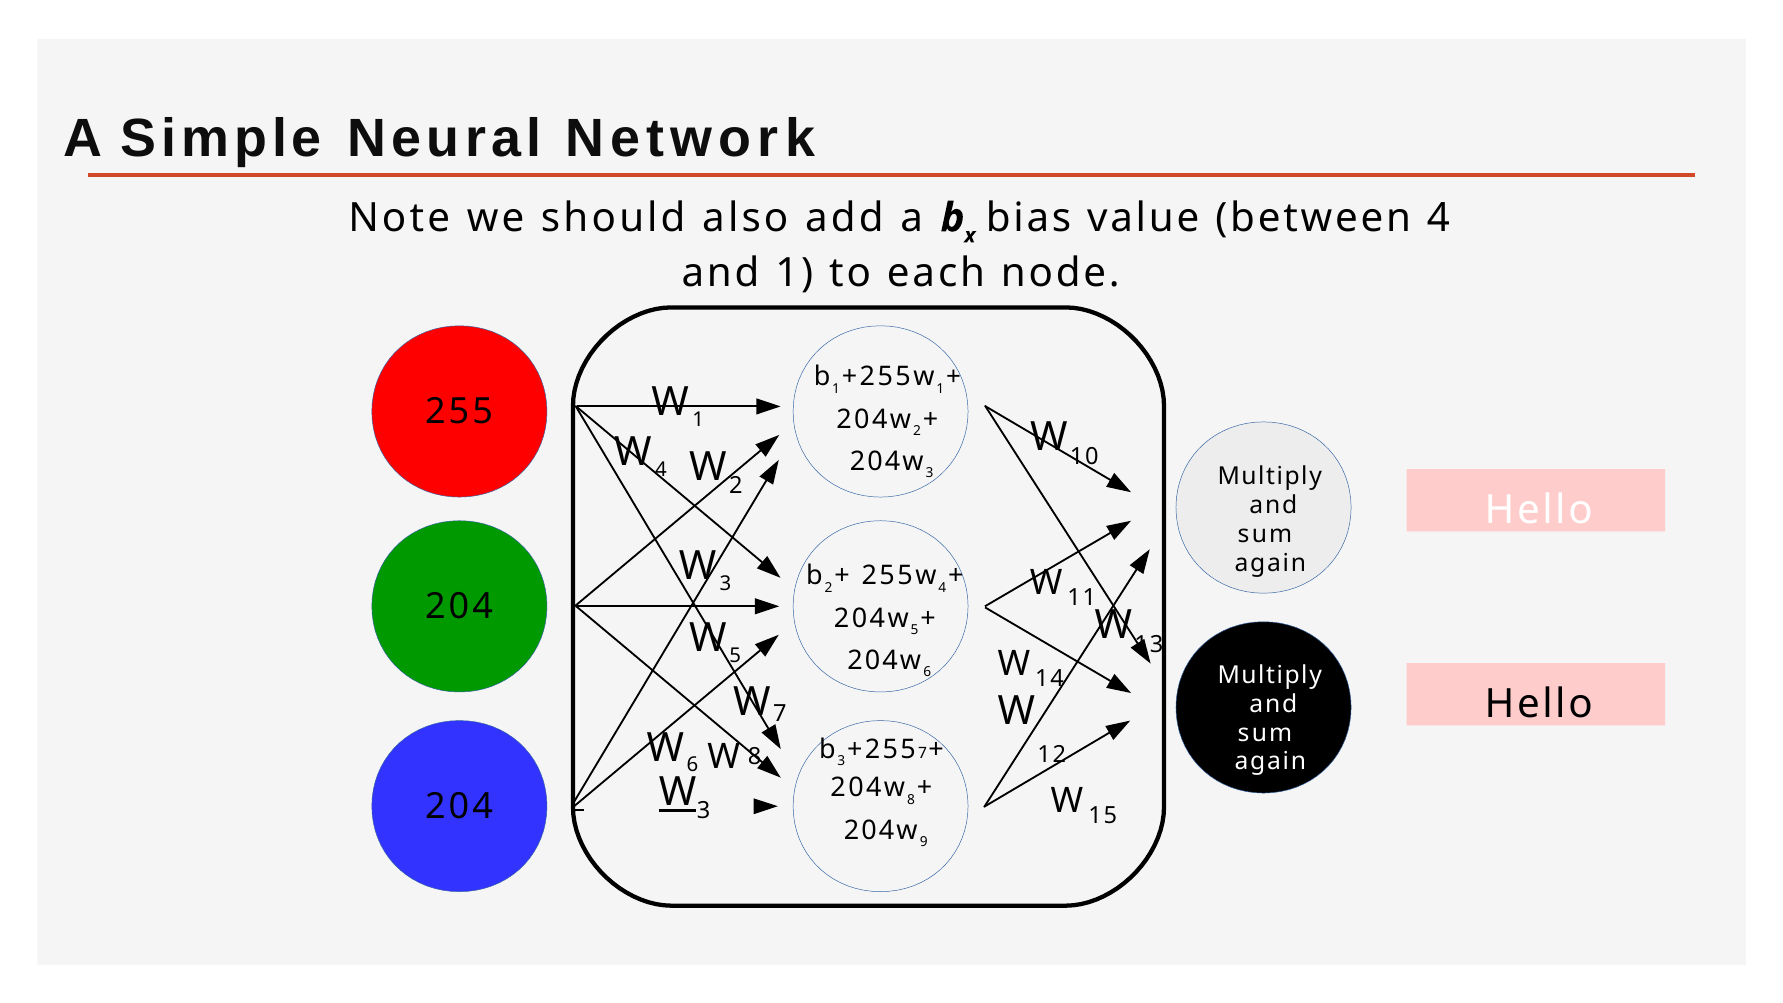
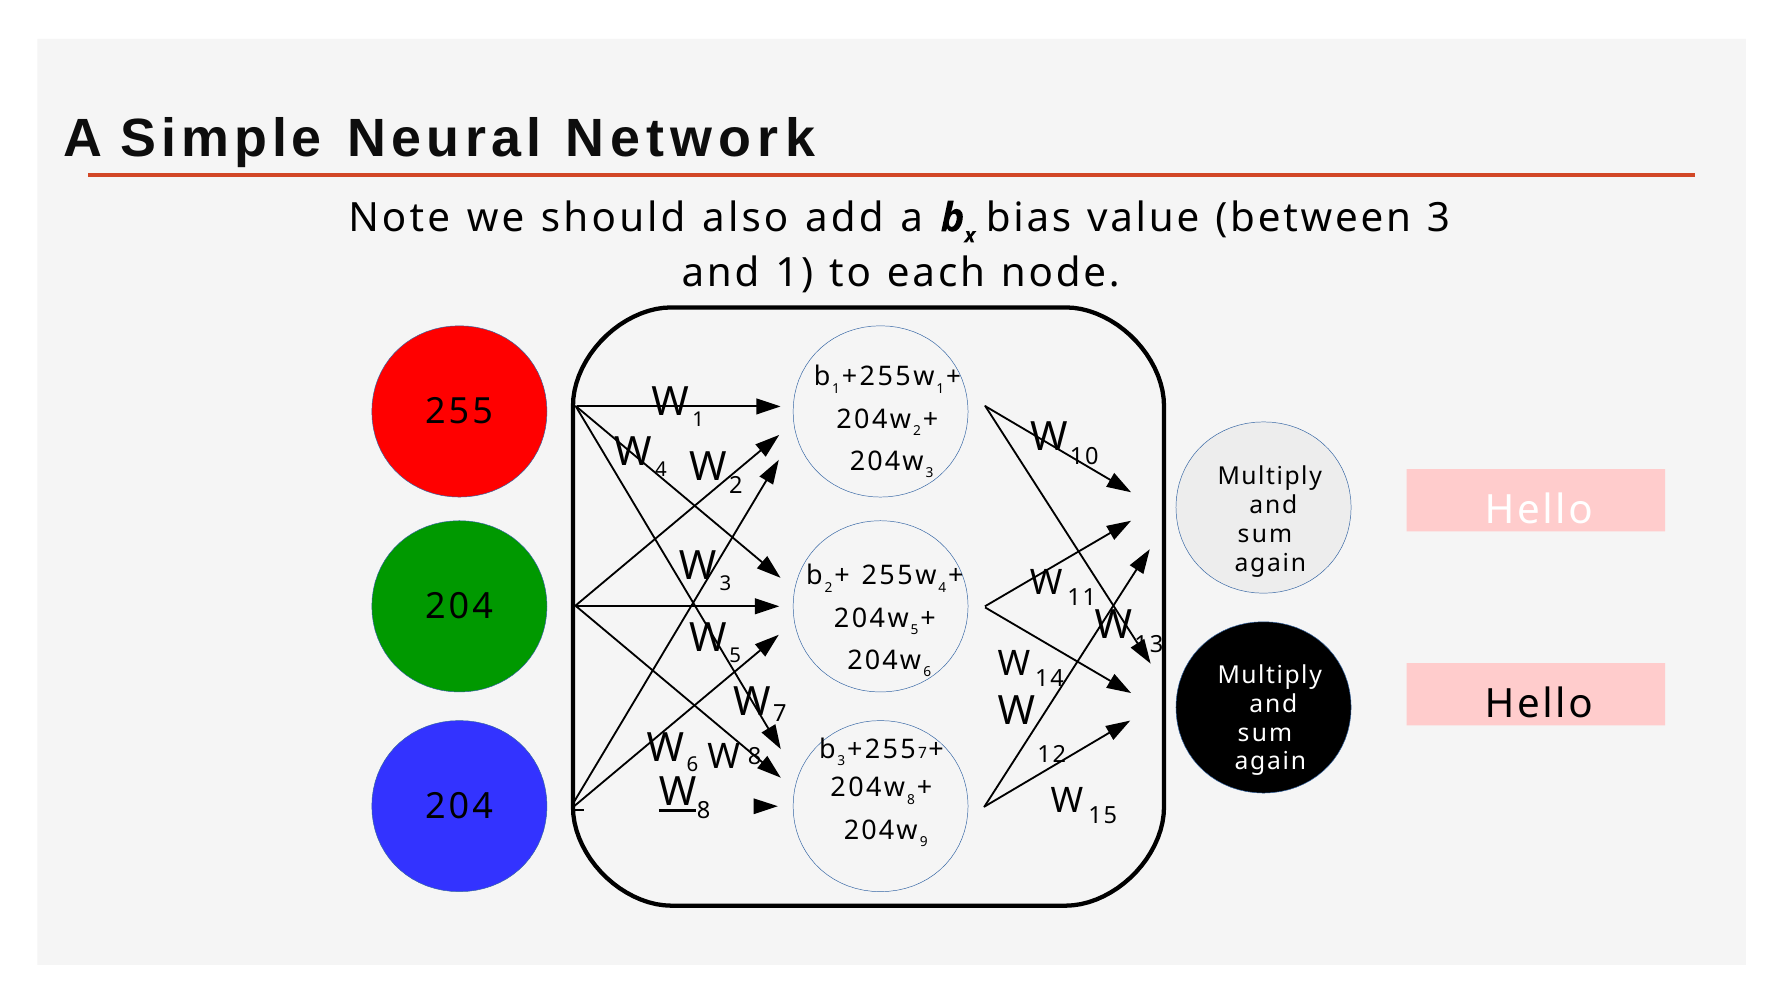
between 4: 4 -> 3 (1439, 218)
3: 3 -> 8 (704, 811)
